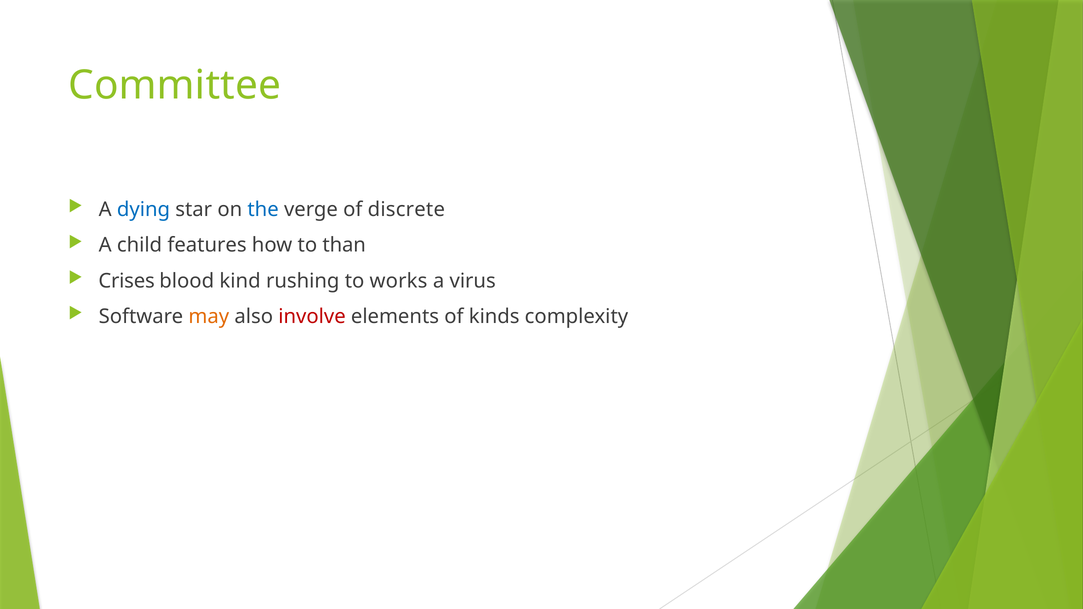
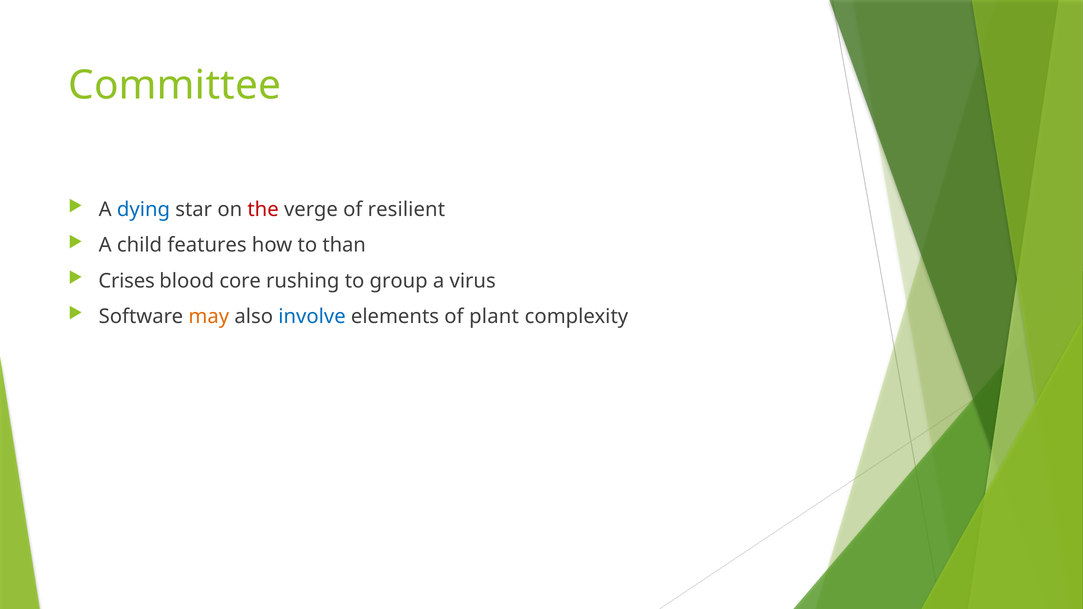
the colour: blue -> red (263, 210)
discrete: discrete -> resilient (406, 210)
kind: kind -> core (240, 281)
works: works -> group (399, 281)
involve colour: red -> blue (312, 317)
kinds: kinds -> plant (494, 317)
